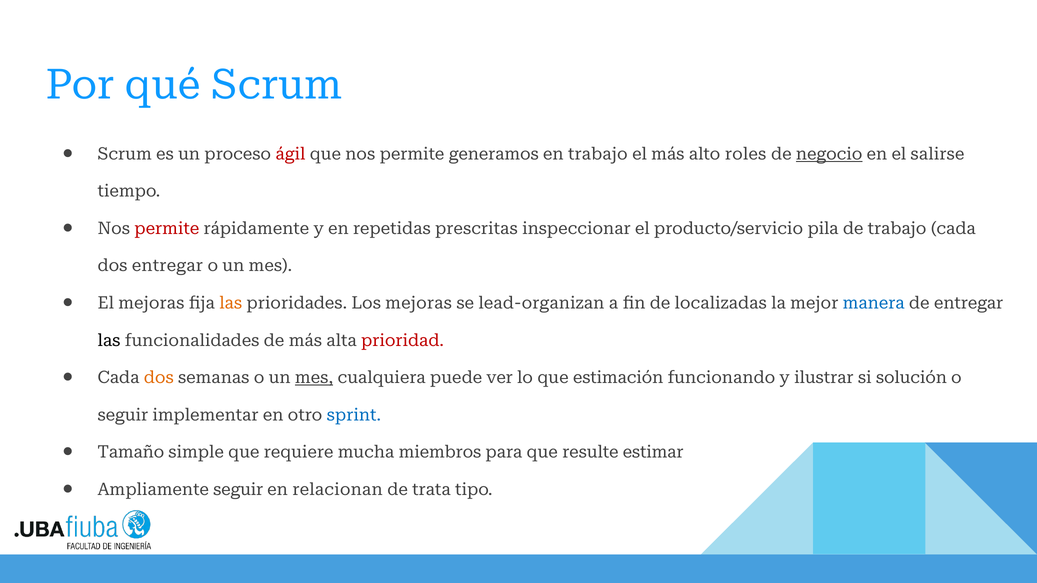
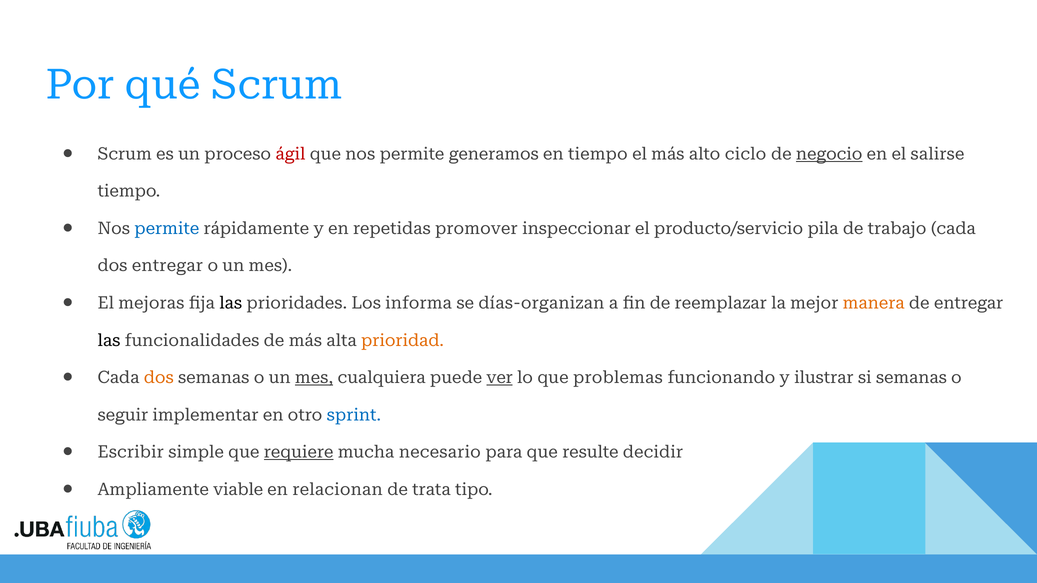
en trabajo: trabajo -> tiempo (598, 154)
roles: roles -> ciclo (746, 154)
permite colour: red -> blue (167, 229)
prescritas: prescritas -> promover (476, 229)
las colour: orange -> black (231, 303)
Los mejoras: mejoras -> informa (419, 303)
lead-organizan: lead-organizan -> días-organizan (541, 303)
localizadas: localizadas -> reemplazar (721, 303)
manera colour: blue -> orange (874, 303)
prioridad colour: red -> orange (402, 341)
ver underline: none -> present (500, 378)
estimación: estimación -> problemas (618, 378)
si solución: solución -> semanas (911, 378)
Tamaño: Tamaño -> Escribir (131, 452)
requiere underline: none -> present (299, 452)
miembros: miembros -> necesario (440, 452)
estimar: estimar -> decidir (653, 452)
Ampliamente seguir: seguir -> viable (238, 490)
